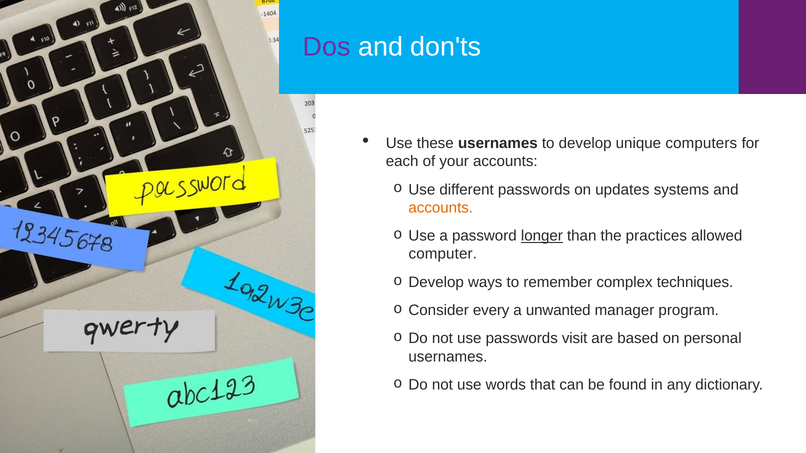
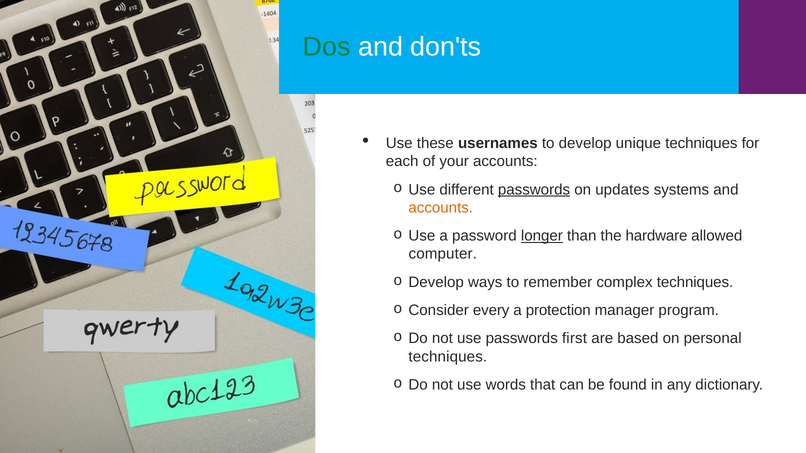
Dos colour: purple -> green (327, 47)
unique computers: computers -> techniques (701, 143)
passwords underline: none -> present (534, 190)
practices: practices -> hardware (656, 236)
unwanted: unwanted -> protection (558, 311)
visit: visit -> first (574, 339)
usernames: usernames -> techniques (448, 357)
